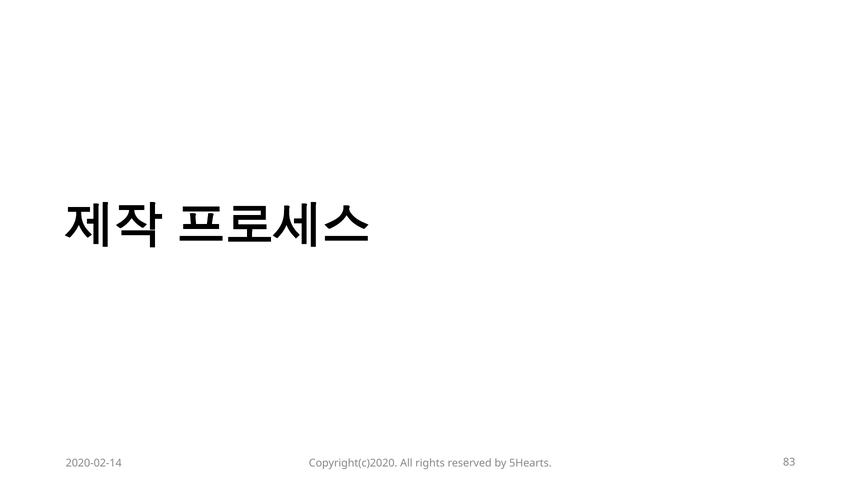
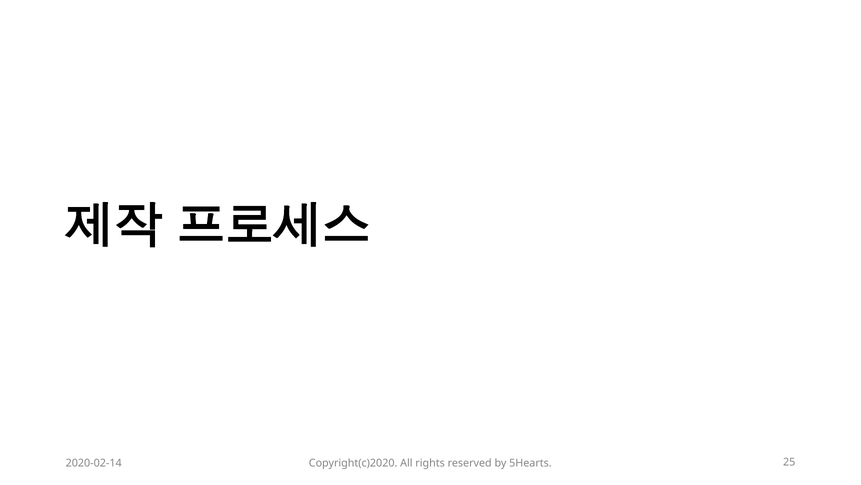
83: 83 -> 25 (789, 462)
